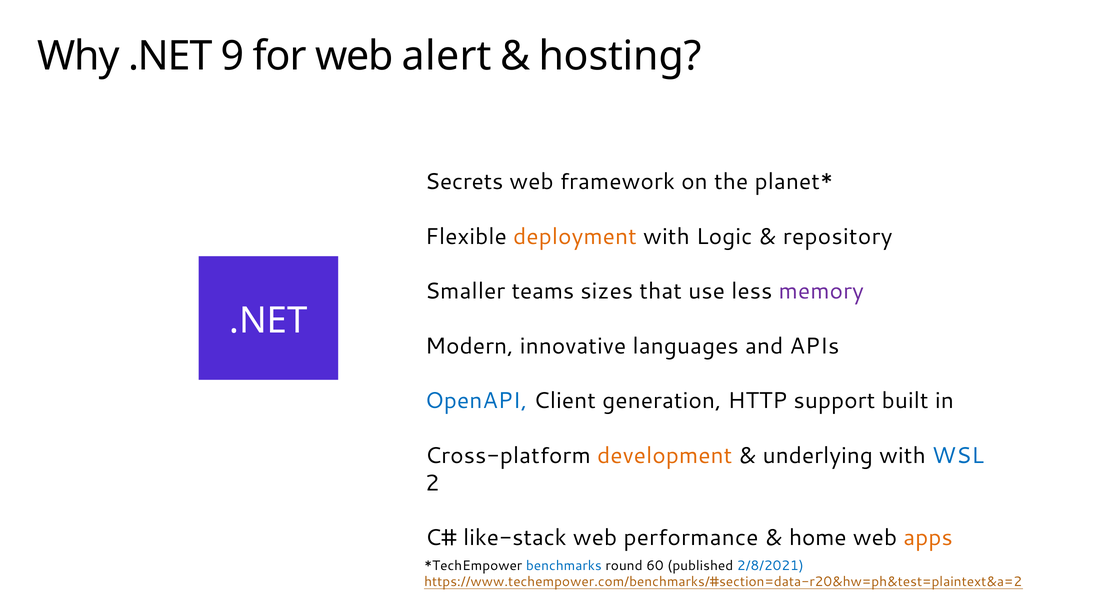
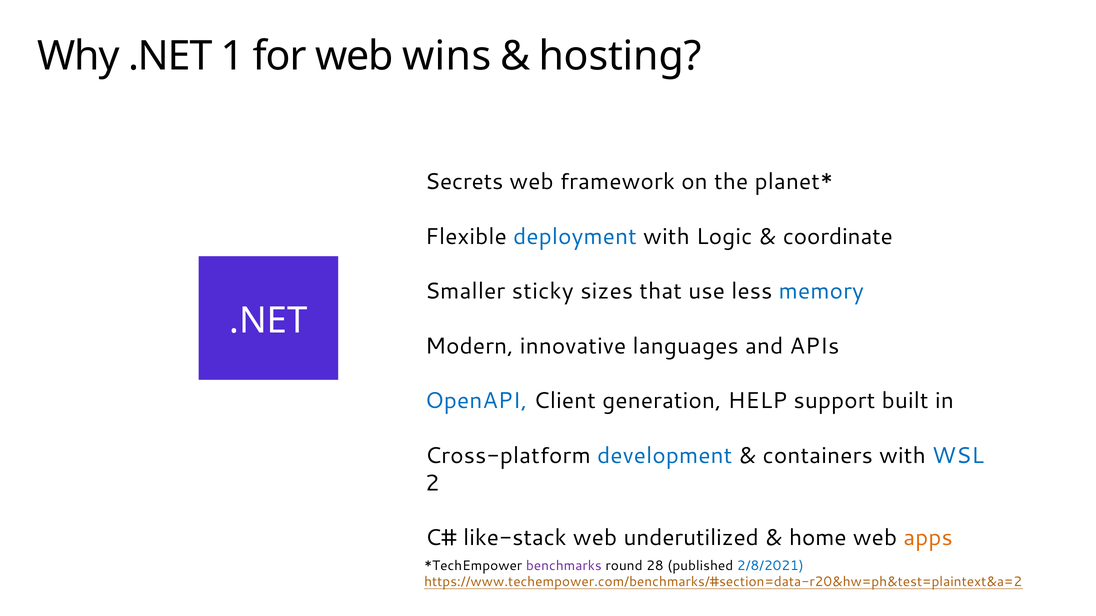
9: 9 -> 1 (233, 56)
alert: alert -> wins (447, 56)
deployment colour: orange -> blue (575, 237)
repository: repository -> coordinate (838, 237)
teams: teams -> sticky (543, 292)
memory colour: purple -> blue (821, 292)
HTTP: HTTP -> HELP (757, 401)
development colour: orange -> blue (665, 456)
underlying: underlying -> containers (818, 456)
performance: performance -> underutilized (691, 538)
benchmarks colour: blue -> purple (564, 566)
60: 60 -> 28 (655, 566)
